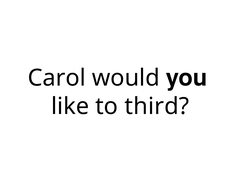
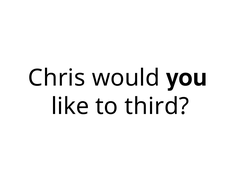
Carol: Carol -> Chris (57, 78)
